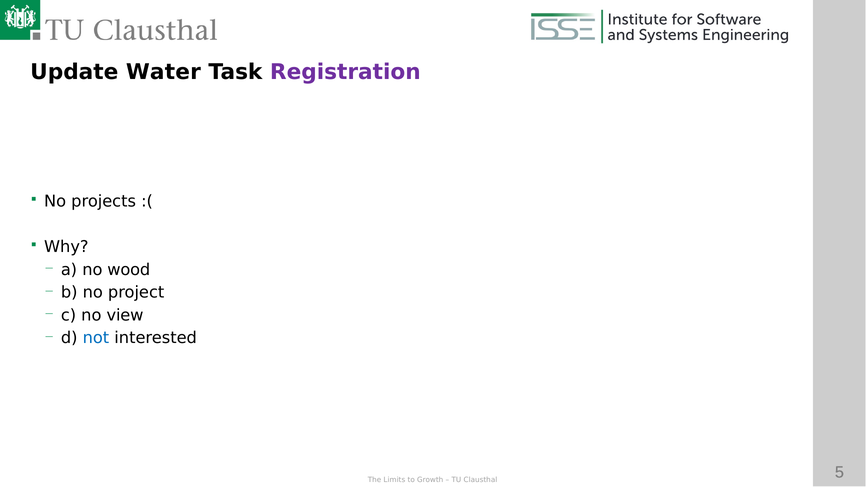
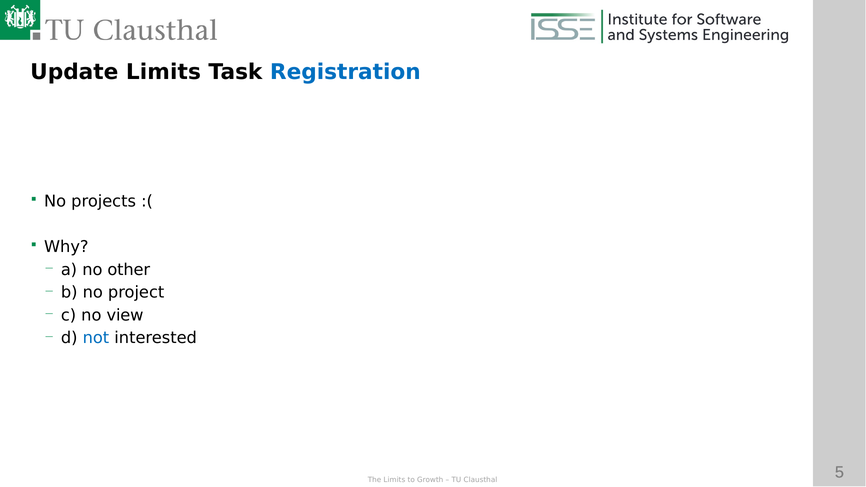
Update Water: Water -> Limits (163, 72)
Registration colour: purple -> blue (345, 72)
wood: wood -> other (129, 270)
